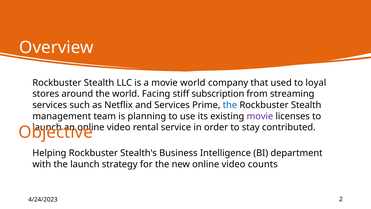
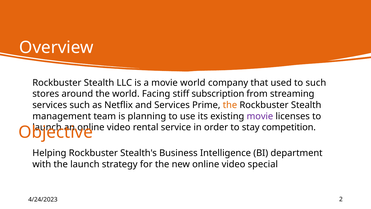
to loyal: loyal -> such (316, 83)
the colour: blue -> orange (230, 105)
contributed: contributed -> competition (289, 127)
counts: counts -> special (263, 164)
